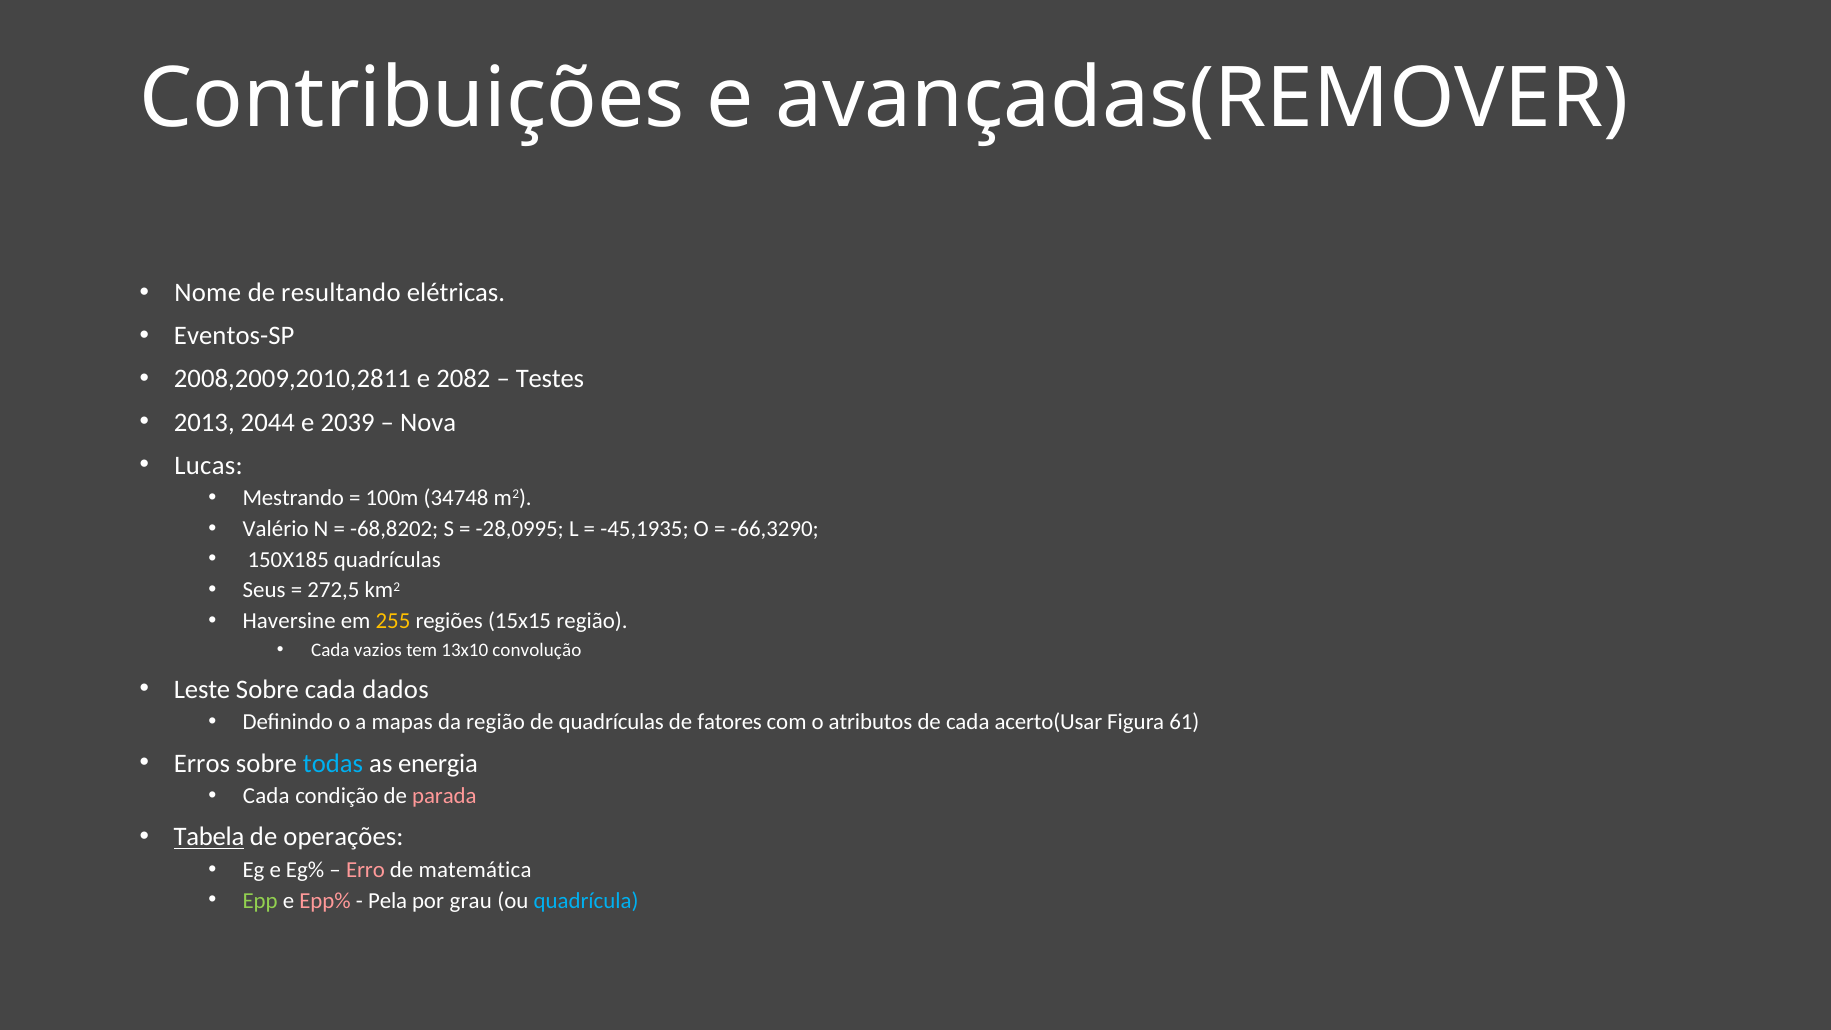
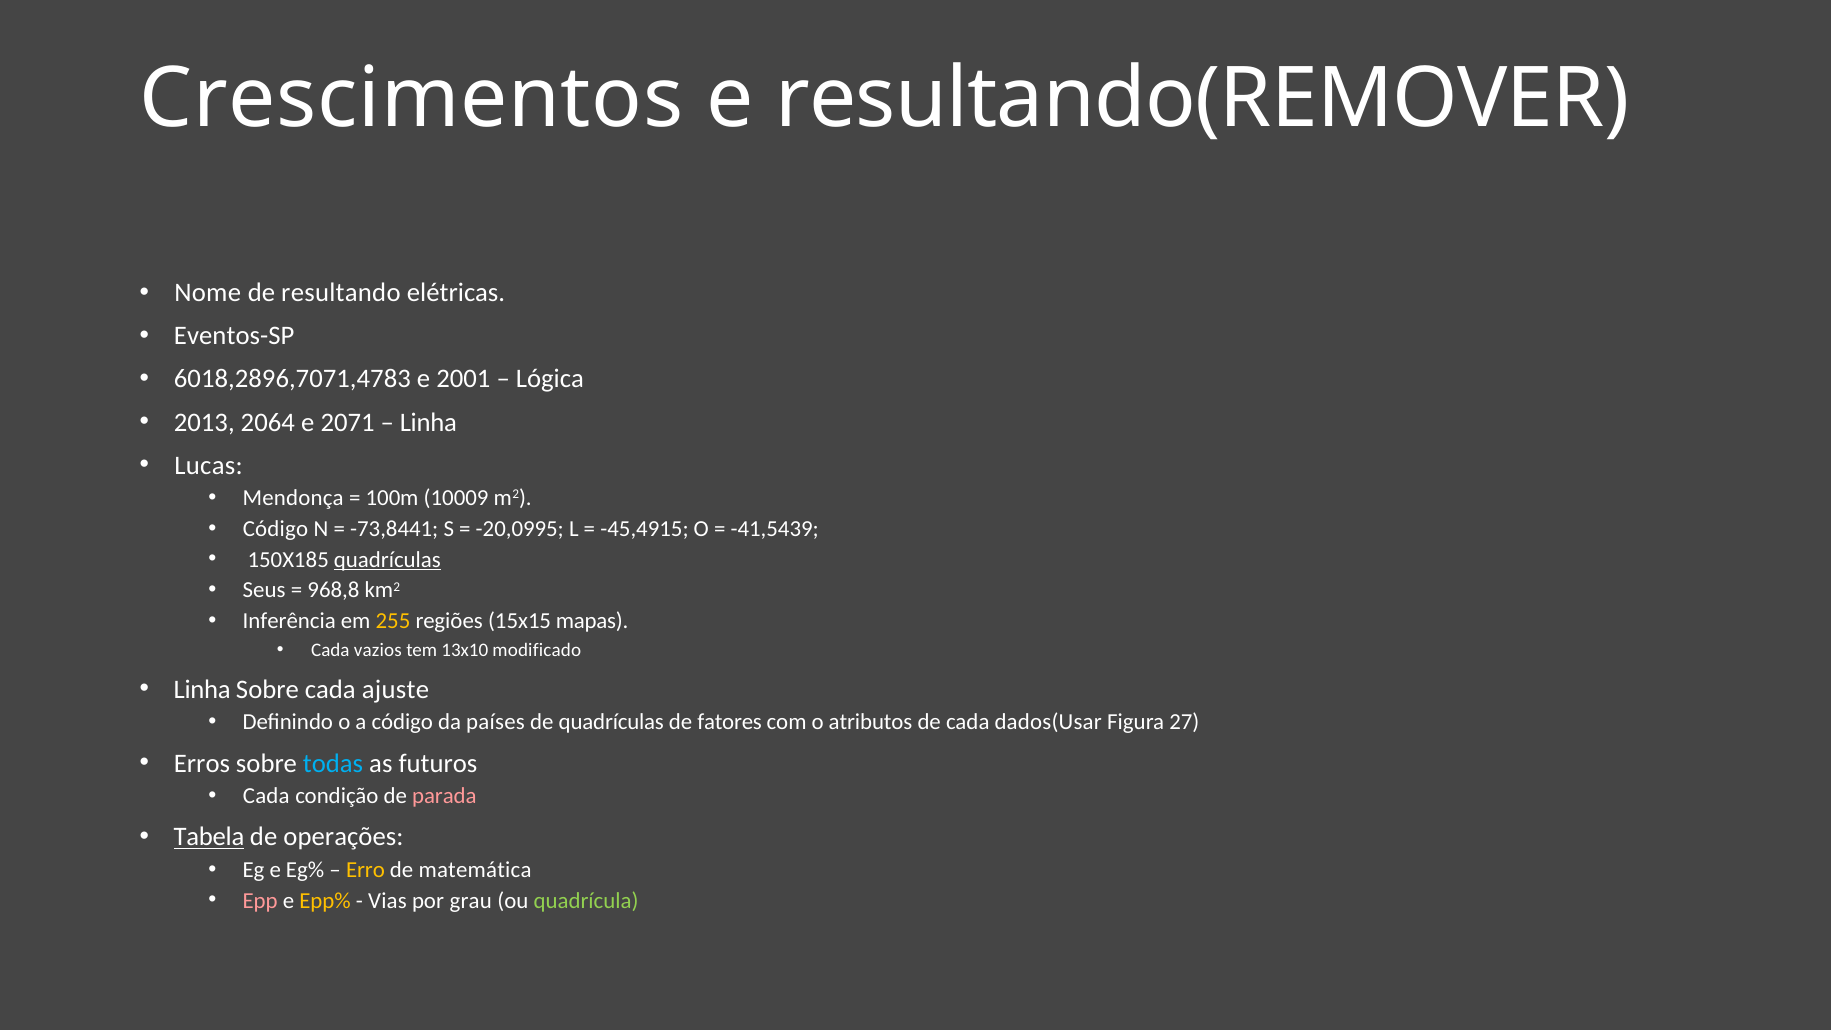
Contribuições: Contribuições -> Crescimentos (412, 99)
avançadas(REMOVER: avançadas(REMOVER -> resultando(REMOVER (1202, 99)
2008,2009,2010,2811: 2008,2009,2010,2811 -> 6018,2896,7071,4783 (292, 379)
2082: 2082 -> 2001 (463, 379)
Testes: Testes -> Lógica (550, 379)
2044: 2044 -> 2064 (268, 422)
2039: 2039 -> 2071 (348, 422)
Nova: Nova -> Linha (428, 422)
Mestrando: Mestrando -> Mendonça (293, 498)
34748: 34748 -> 10009 (456, 498)
Valério: Valério -> Código (275, 529)
-68,8202: -68,8202 -> -73,8441 (394, 529)
-28,0995: -28,0995 -> -20,0995 (520, 529)
-45,1935: -45,1935 -> -45,4915 (645, 529)
-66,3290: -66,3290 -> -41,5439 (775, 529)
quadrículas underline: none -> present (387, 560)
272,5: 272,5 -> 968,8 (333, 590)
Haversine: Haversine -> Inferência (289, 621)
15x15 região: região -> mapas (592, 621)
convolução: convolução -> modificado (537, 650)
Leste: Leste -> Linha (202, 689)
dados: dados -> ajuste (396, 689)
a mapas: mapas -> código (402, 722)
da região: região -> países (496, 722)
acerto(Usar: acerto(Usar -> dados(Usar (1048, 722)
61: 61 -> 27 (1184, 722)
energia: energia -> futuros (438, 763)
Erro colour: pink -> yellow (365, 870)
Epp colour: light green -> pink (260, 901)
Epp% colour: pink -> yellow (325, 901)
Pela: Pela -> Vias (387, 901)
quadrícula colour: light blue -> light green (586, 901)
